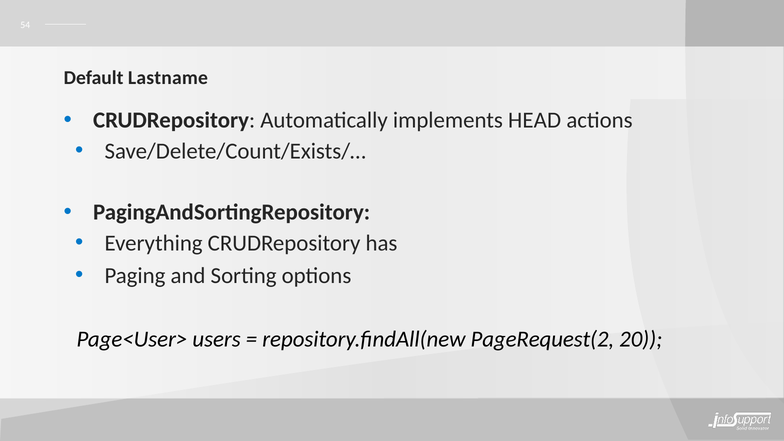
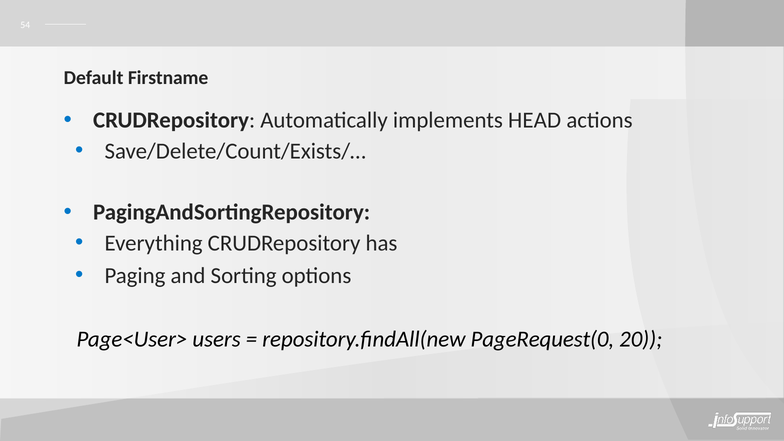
Lastname: Lastname -> Firstname (168, 78)
PageRequest(2: PageRequest(2 -> PageRequest(0 (542, 339)
